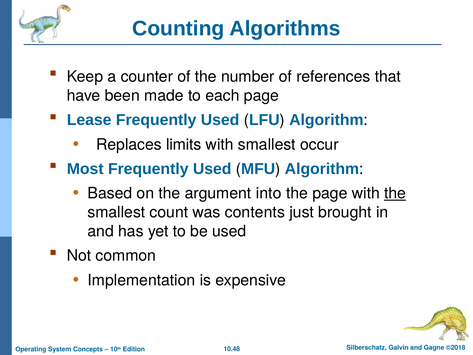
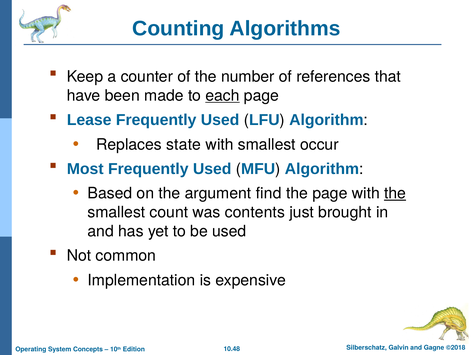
each underline: none -> present (222, 96)
limits: limits -> state (184, 144)
into: into -> find (269, 193)
